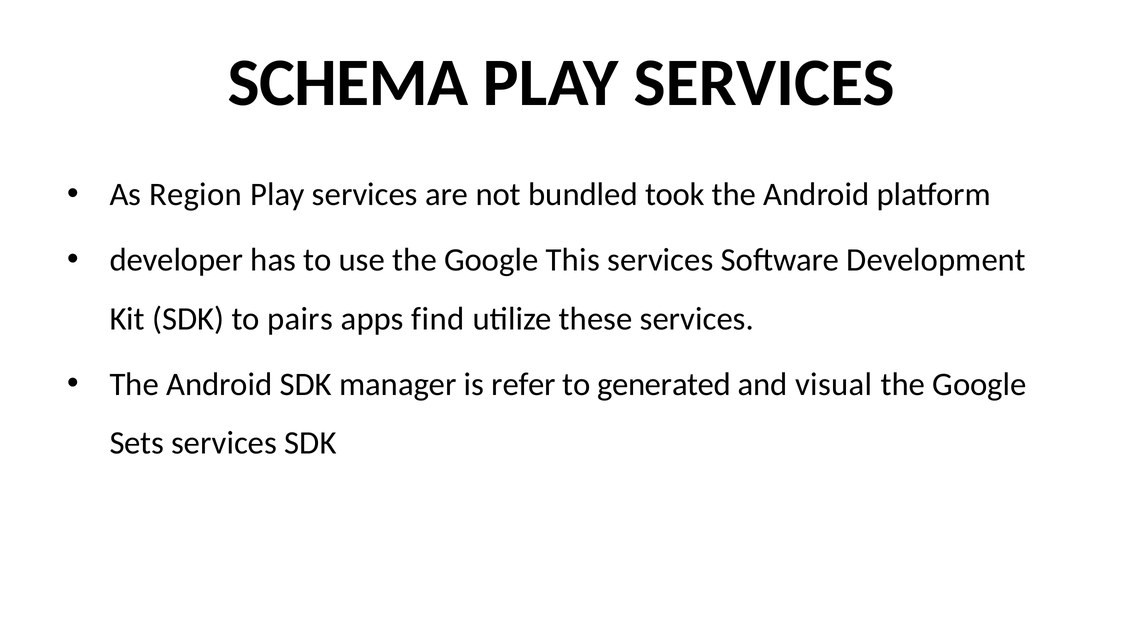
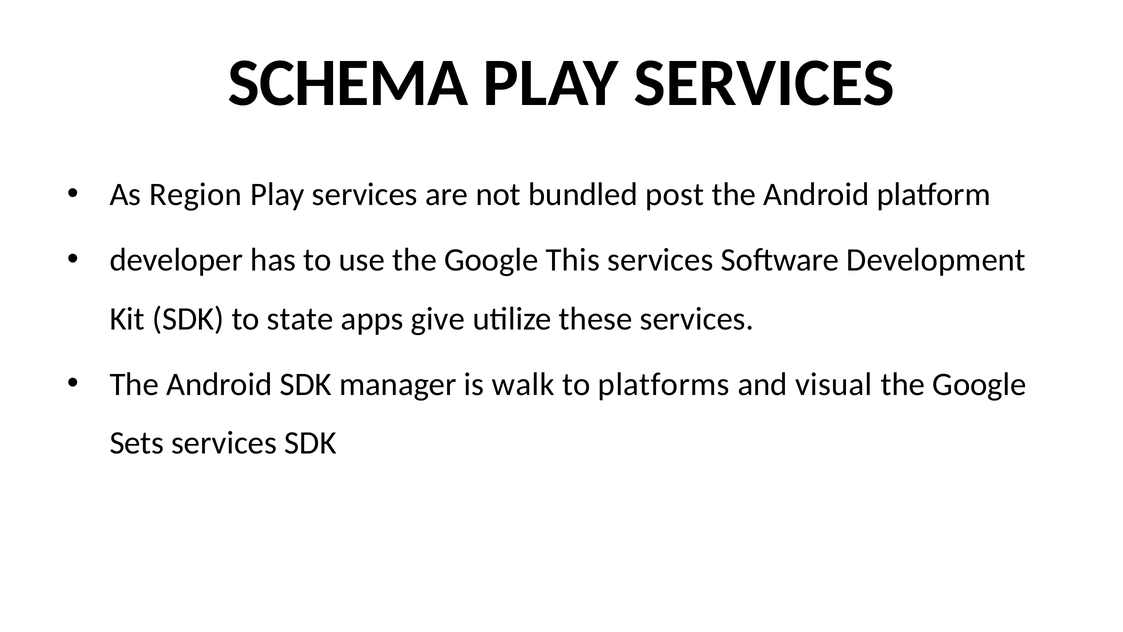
took: took -> post (675, 195)
pairs: pairs -> state (300, 319)
find: find -> give (438, 319)
refer: refer -> walk (523, 384)
generated: generated -> platforms (664, 384)
